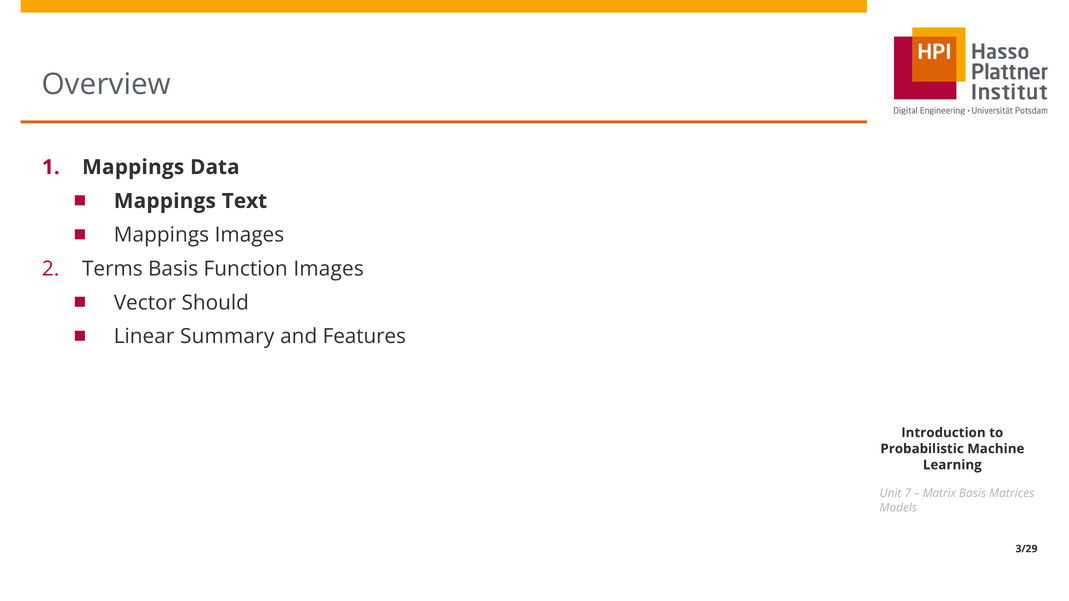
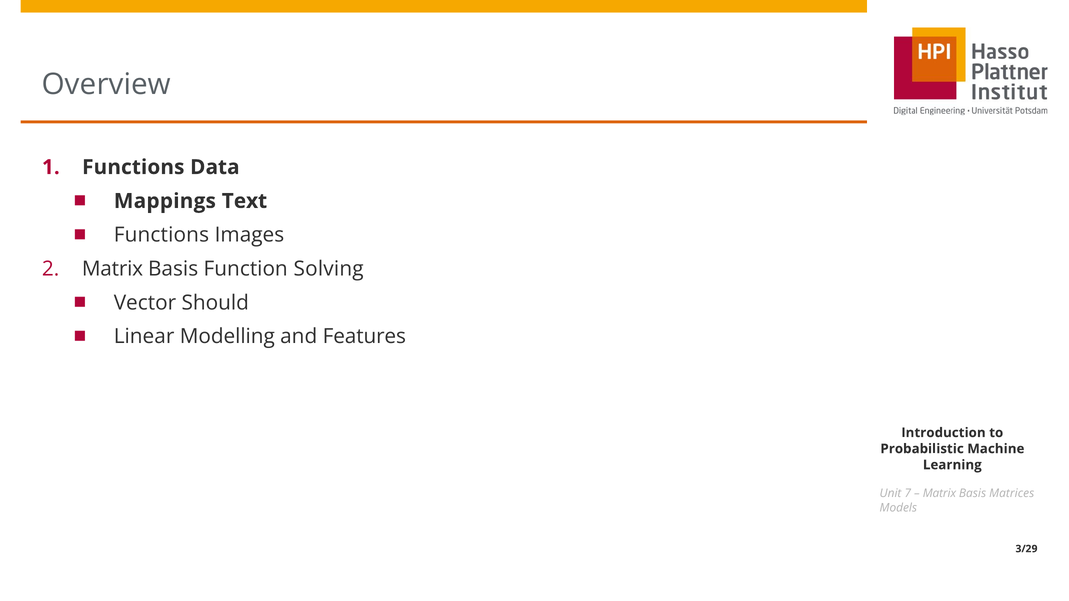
Mappings: Mappings -> Functions (133, 167)
Mappings: Mappings -> Functions (161, 235)
Terms: Terms -> Matrix (112, 269)
Function Images: Images -> Solving (329, 269)
Summary: Summary -> Modelling (227, 337)
